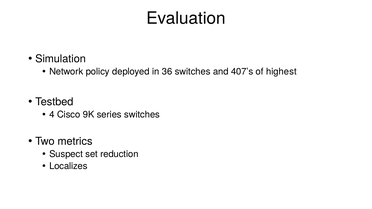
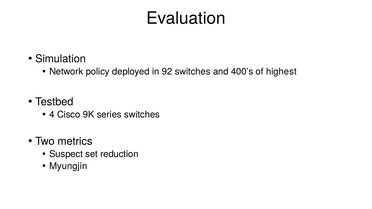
36: 36 -> 92 (167, 72)
407’s: 407’s -> 400’s (242, 72)
Localizes: Localizes -> Myungjin (68, 166)
